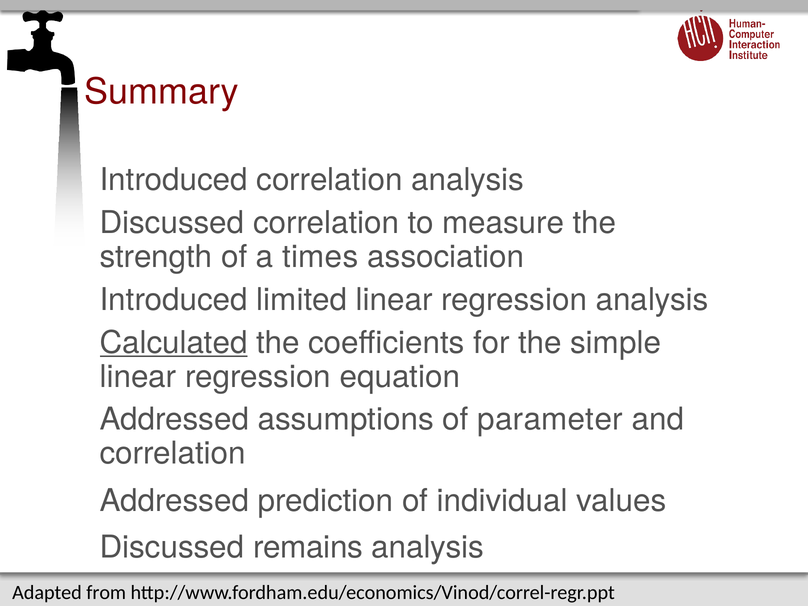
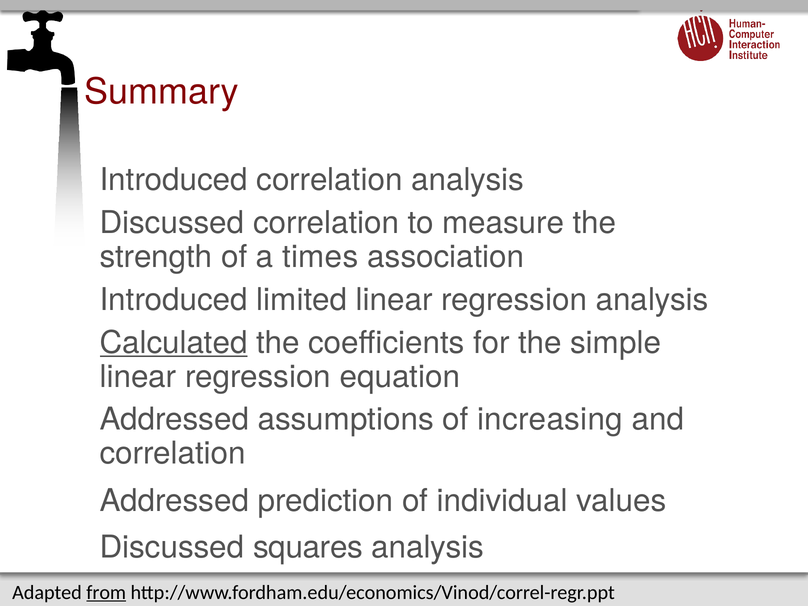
parameter: parameter -> increasing (550, 420)
remains: remains -> squares (308, 547)
from underline: none -> present (106, 592)
